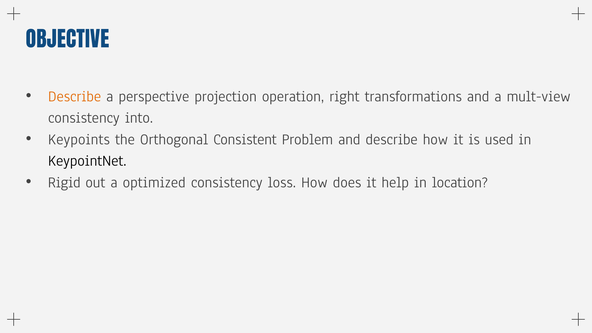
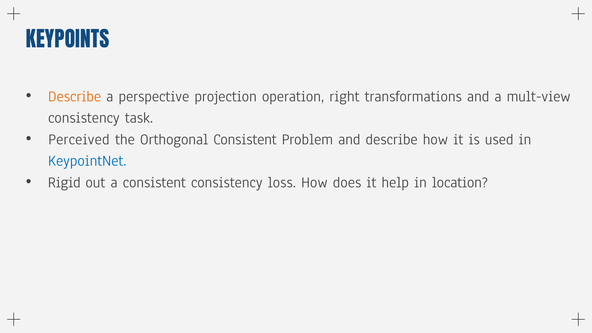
OBJECTIVE: OBJECTIVE -> KEYPOINTS (68, 40)
into: into -> task (139, 118)
Keypoints: Keypoints -> Perceived (79, 139)
KeypointNet colour: black -> blue (87, 161)
a optimized: optimized -> consistent (154, 182)
